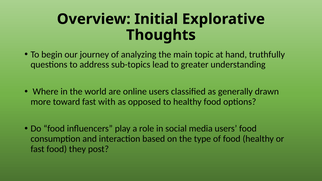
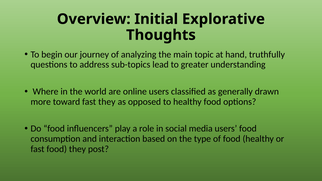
fast with: with -> they (107, 102)
